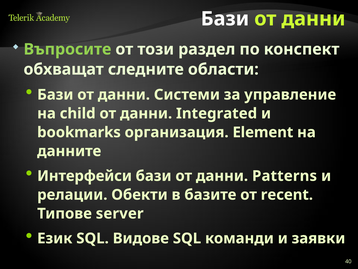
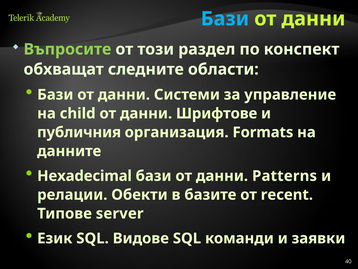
Бази colour: white -> light blue (225, 19)
Integrated: Integrated -> Шрифтове (217, 113)
bookmarks: bookmarks -> публичния (79, 132)
Element: Element -> Formats (263, 132)
Интерфейси: Интерфейси -> Hexadecimal (85, 176)
